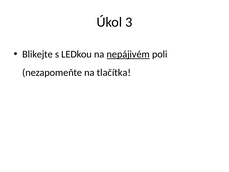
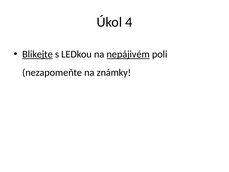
3: 3 -> 4 (129, 22)
Blikejte underline: none -> present (38, 54)
tlačítka: tlačítka -> známky (114, 72)
